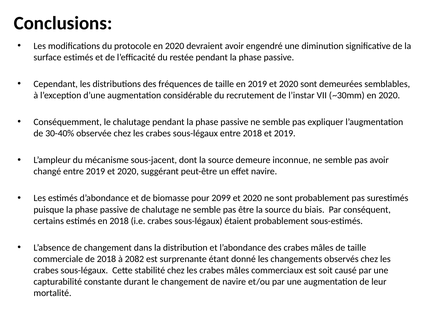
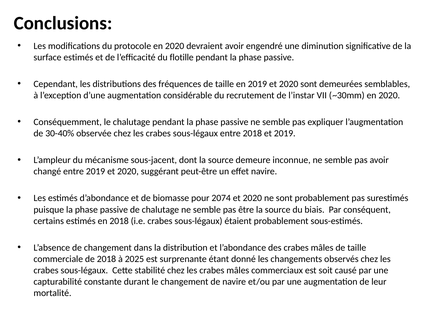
restée: restée -> flotille (182, 57)
2099: 2099 -> 2074 (221, 198)
2082: 2082 -> 2025 (134, 258)
